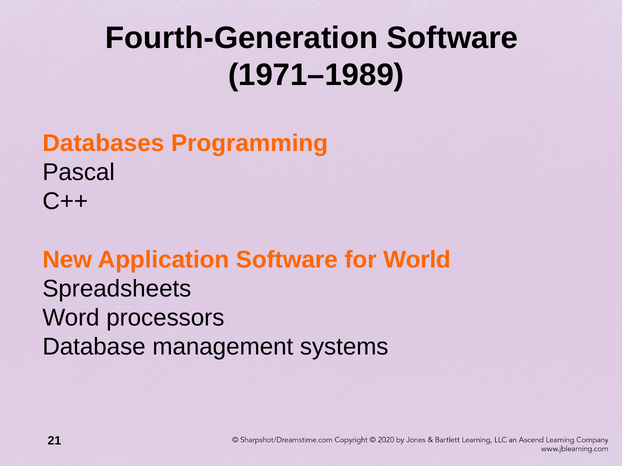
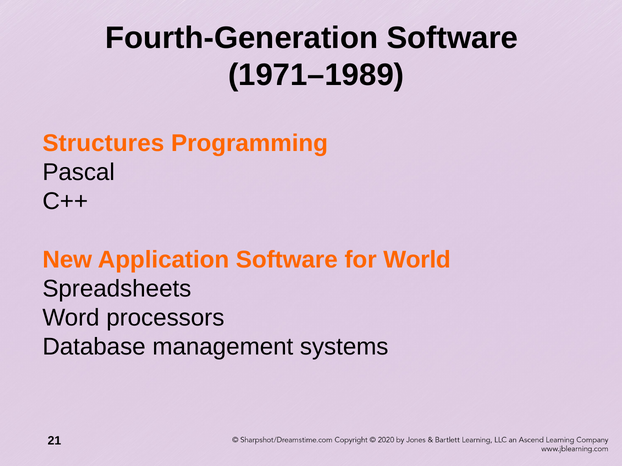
Databases: Databases -> Structures (103, 144)
